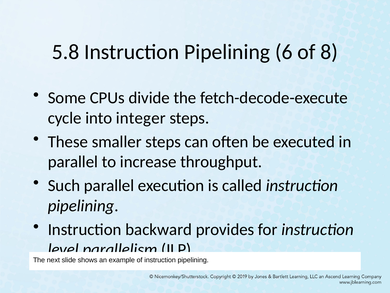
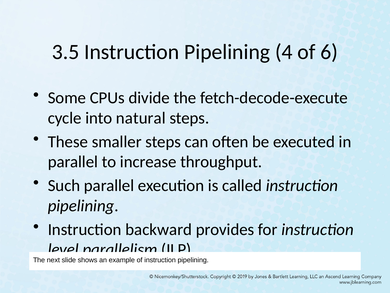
5.8: 5.8 -> 3.5 (66, 52)
6: 6 -> 4 (284, 52)
8: 8 -> 6 (329, 52)
integer: integer -> natural (141, 118)
